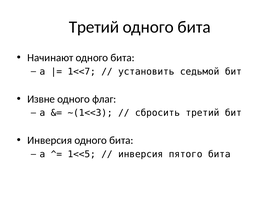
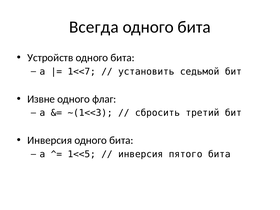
Третий: Третий -> Всегда (94, 27)
Начинают: Начинают -> Устройств (50, 58)
